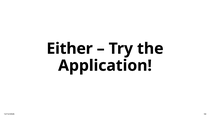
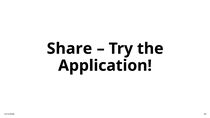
Either: Either -> Share (69, 49)
